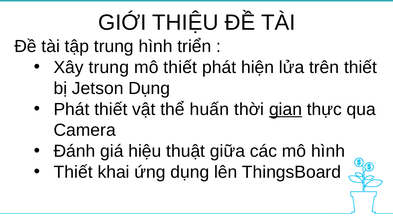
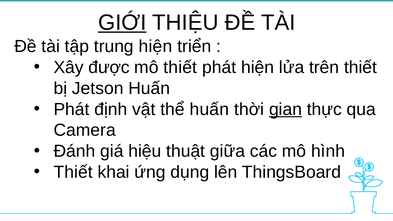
GIỚI underline: none -> present (122, 23)
trung hình: hình -> hiện (155, 46)
Xây trung: trung -> được (109, 67)
Jetson Dụng: Dụng -> Huấn (149, 88)
Phát thiết: thiết -> định (111, 109)
